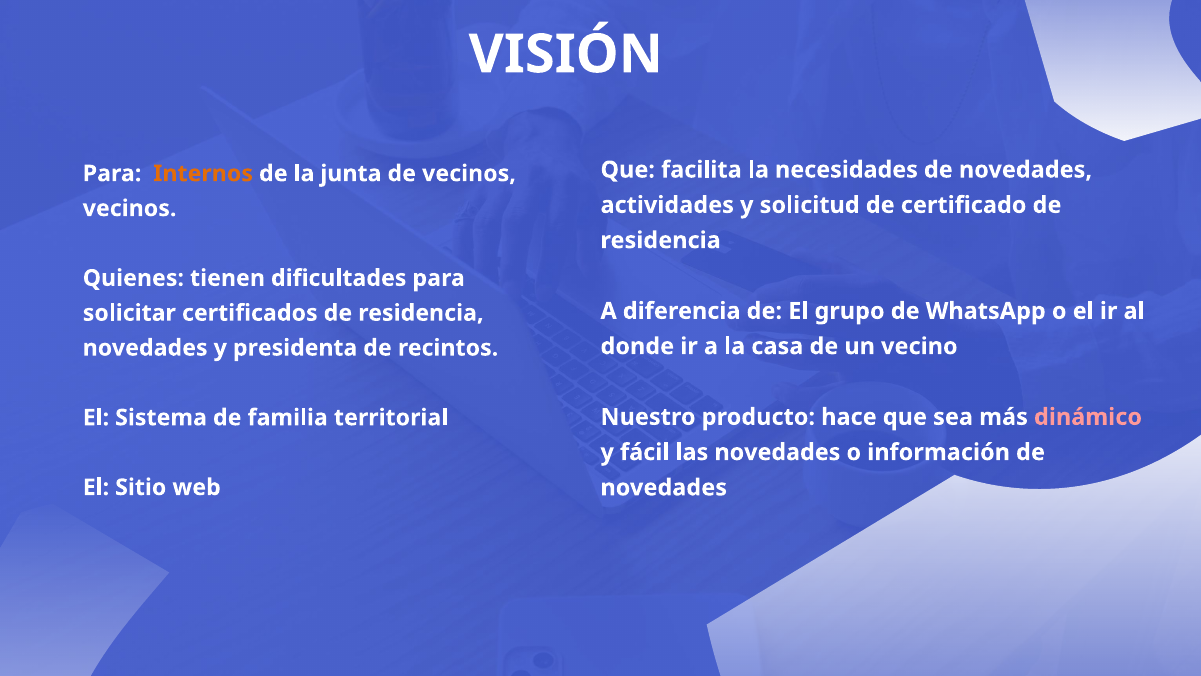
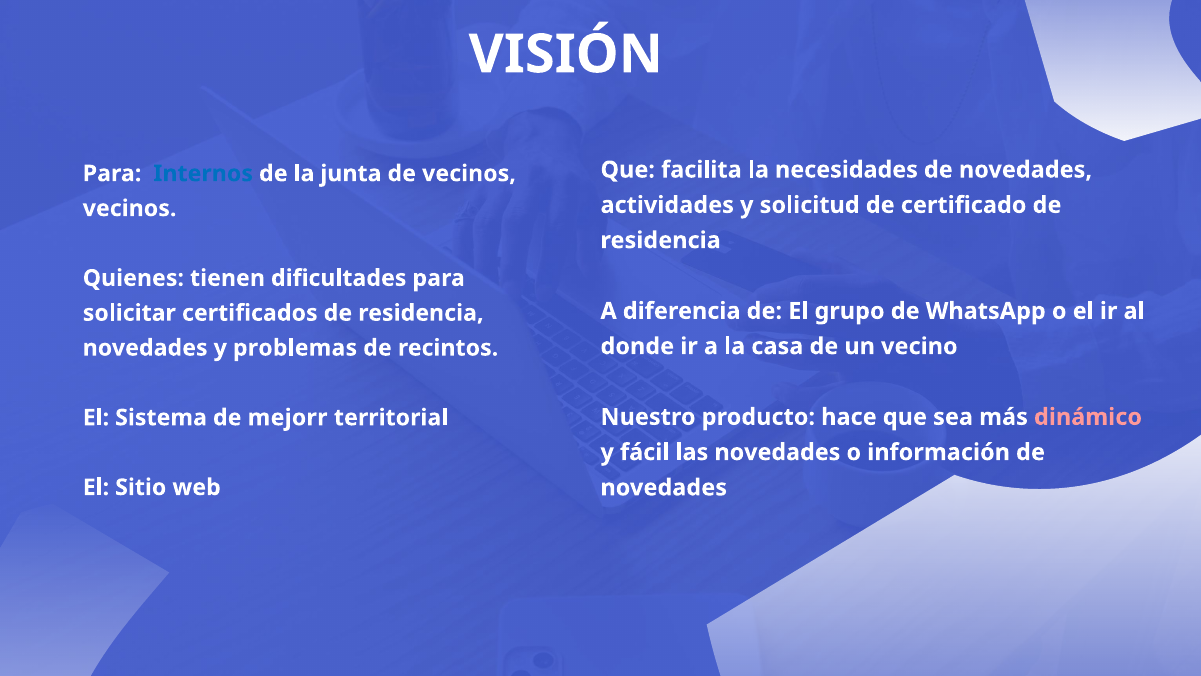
Internos colour: orange -> blue (203, 173)
presidenta: presidenta -> problemas (295, 348)
familia: familia -> mejorr (288, 417)
